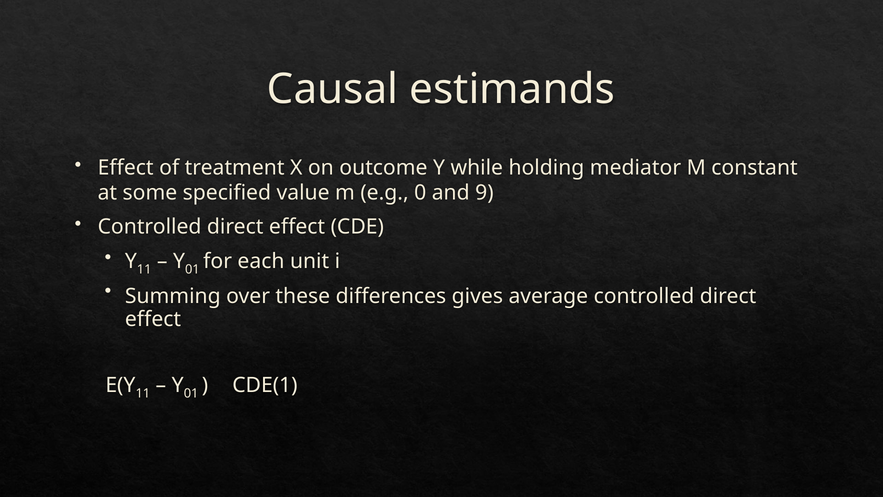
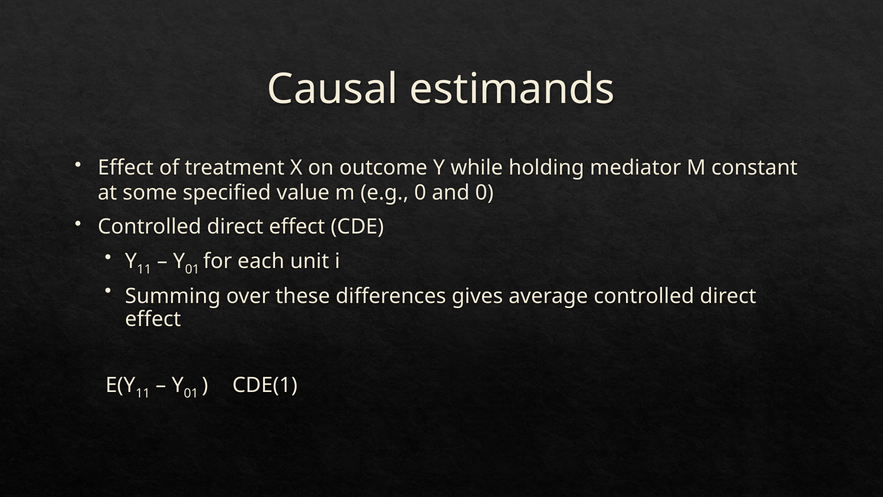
and 9: 9 -> 0 (484, 193)
